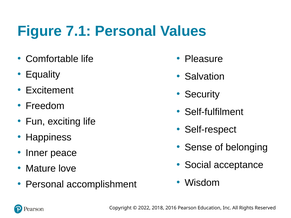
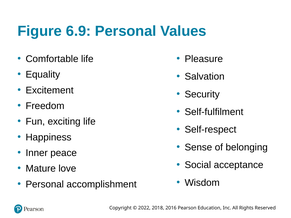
7.1: 7.1 -> 6.9 (78, 31)
